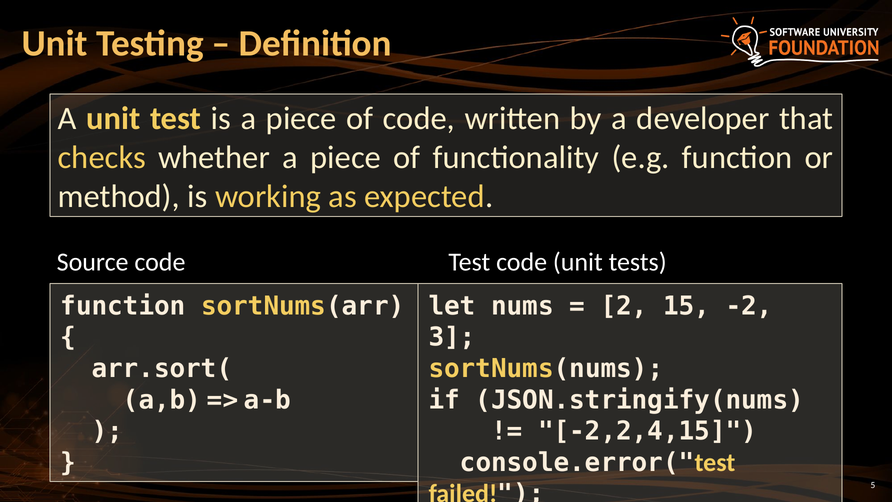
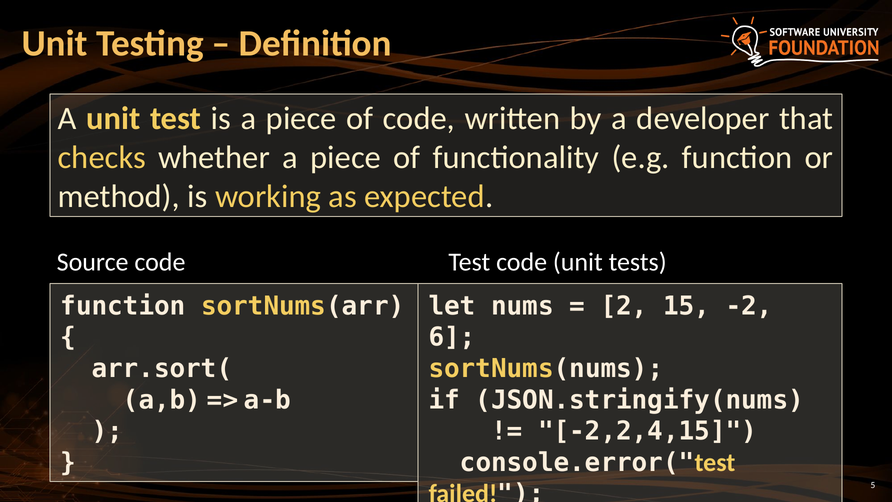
3: 3 -> 6 (452, 337)
